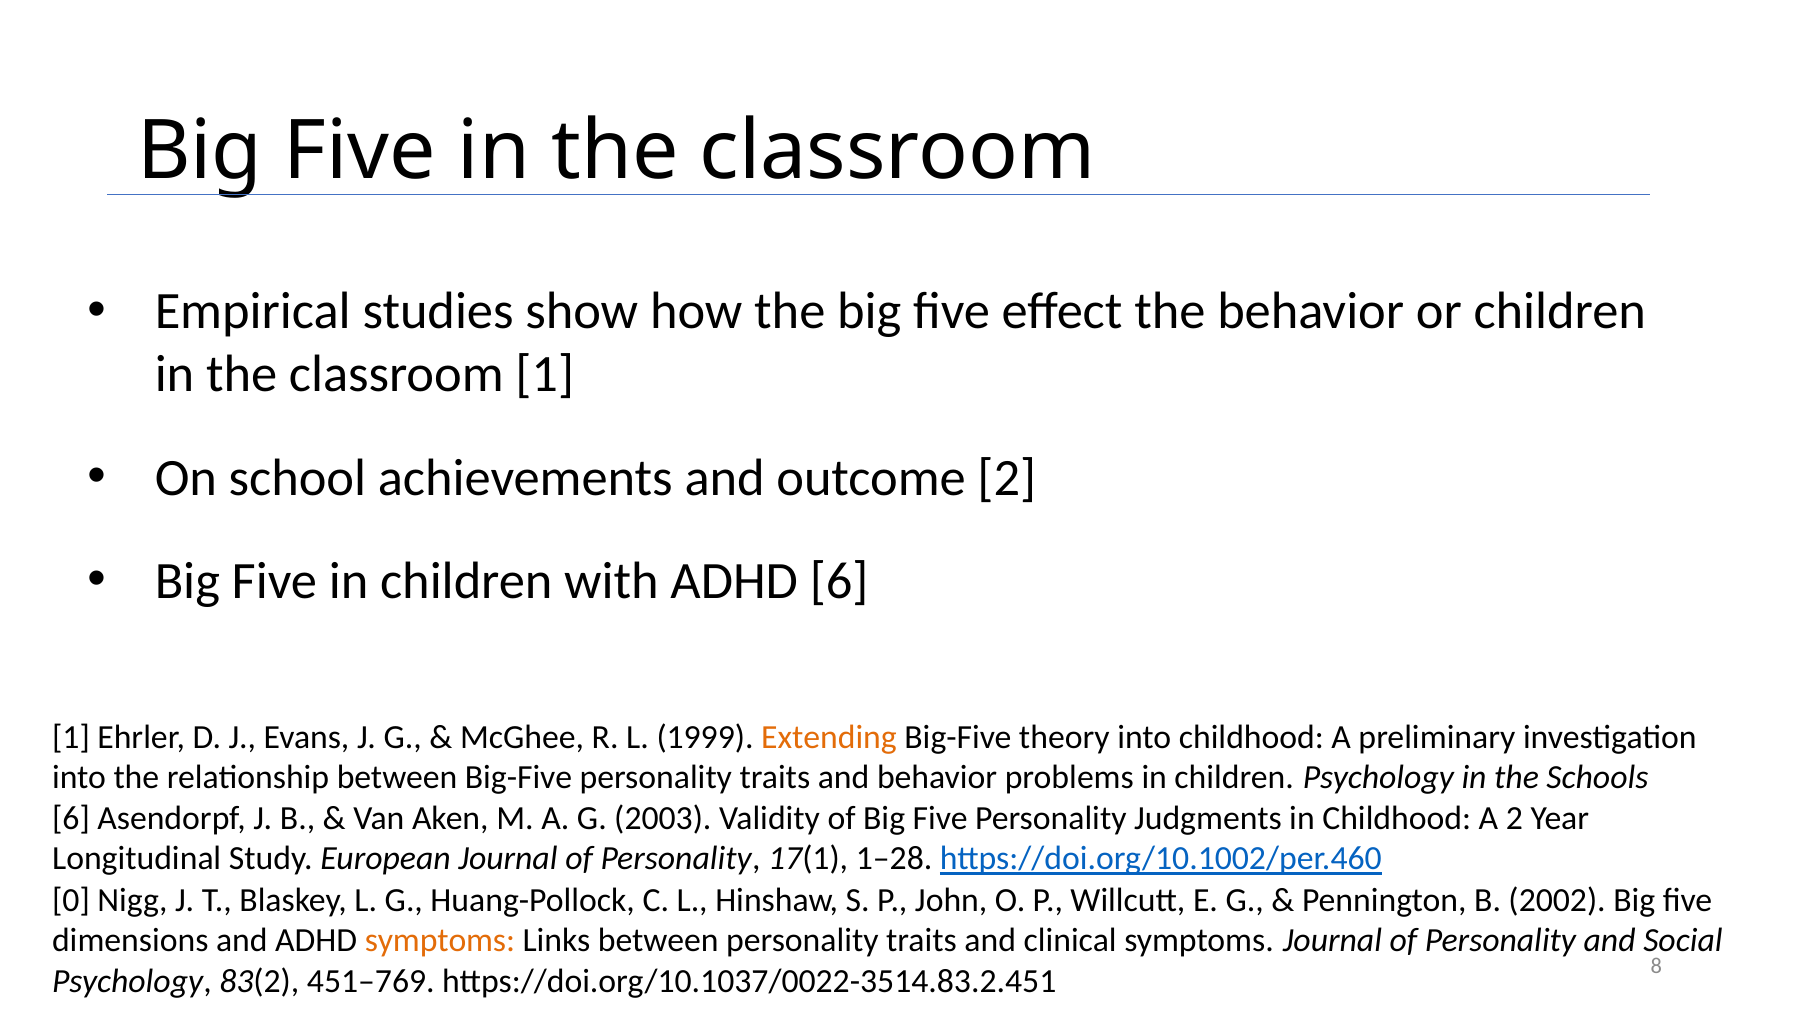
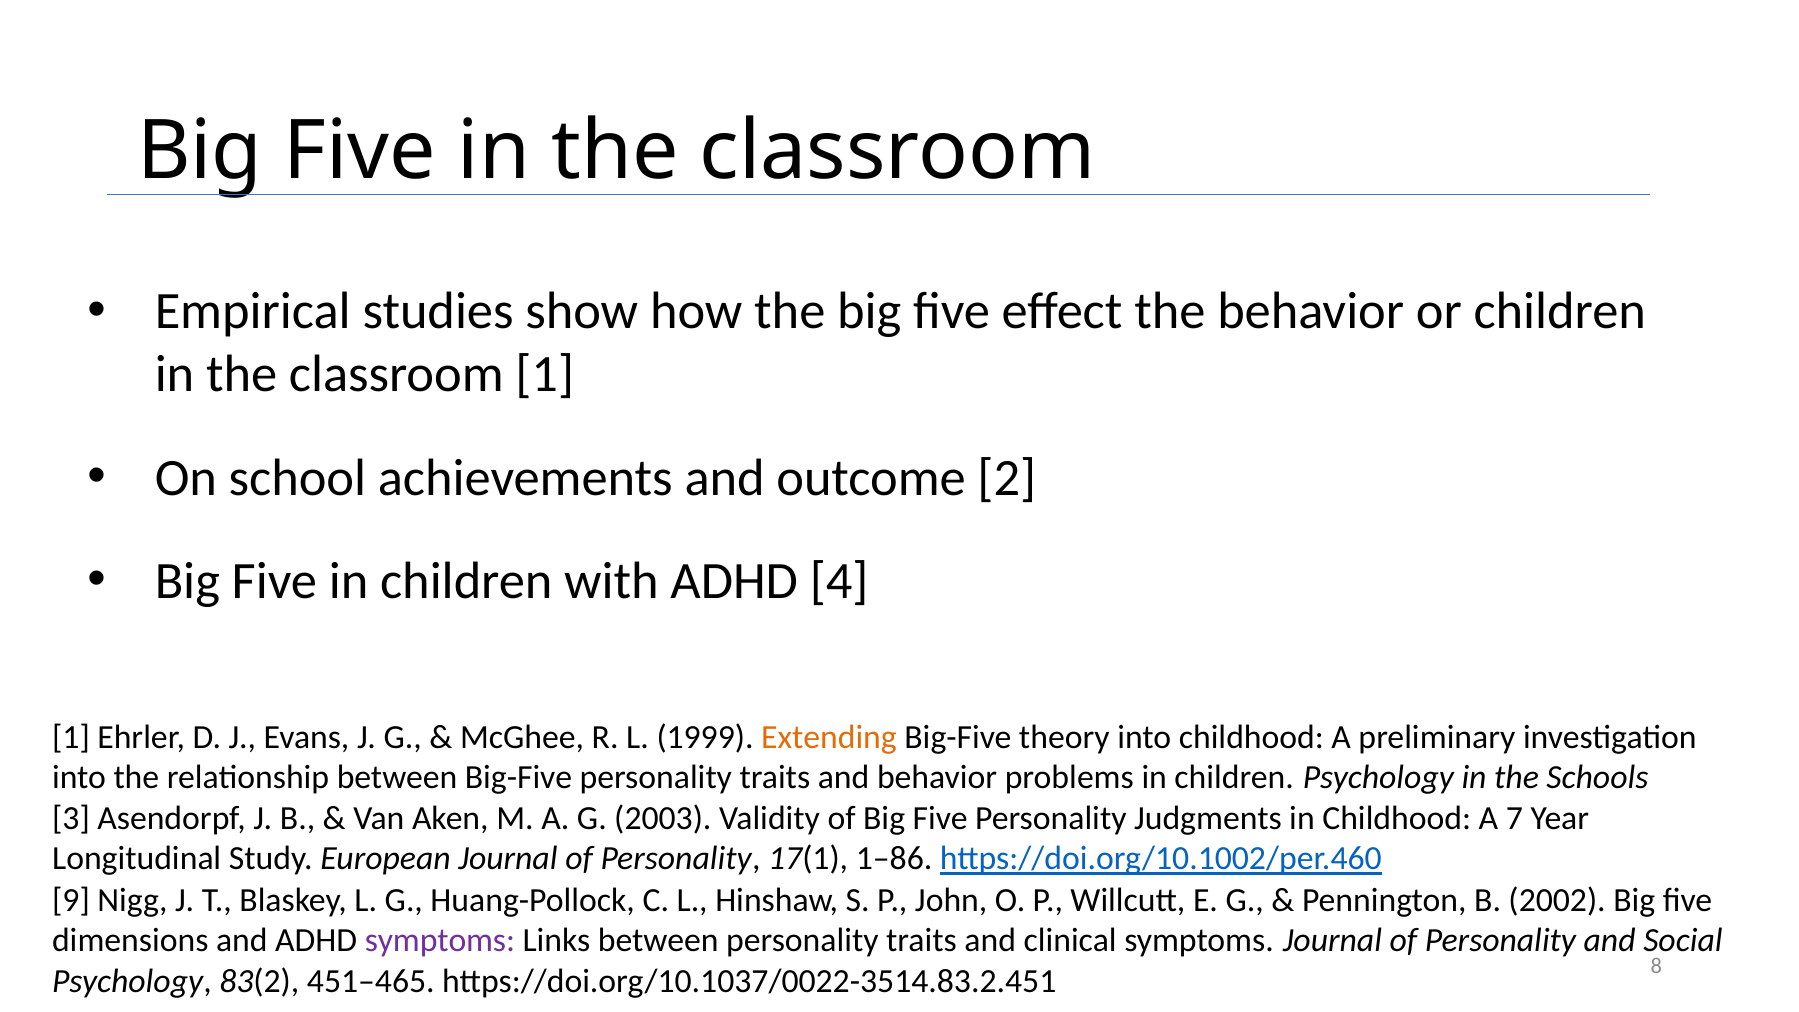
ADHD 6: 6 -> 4 (839, 581)
6: 6 -> 3 (71, 818)
A 2: 2 -> 7 (1514, 818)
1–28: 1–28 -> 1–86 (894, 859)
0: 0 -> 9 (71, 900)
symptoms colour: orange -> purple (440, 940)
451–769: 451–769 -> 451–465 (371, 981)
